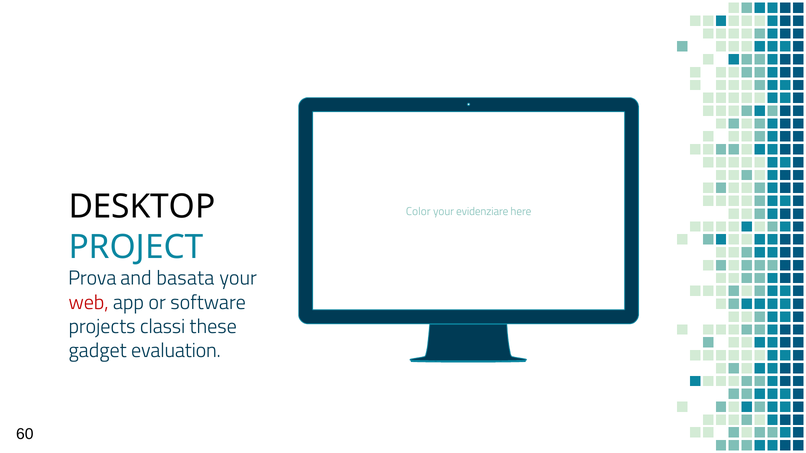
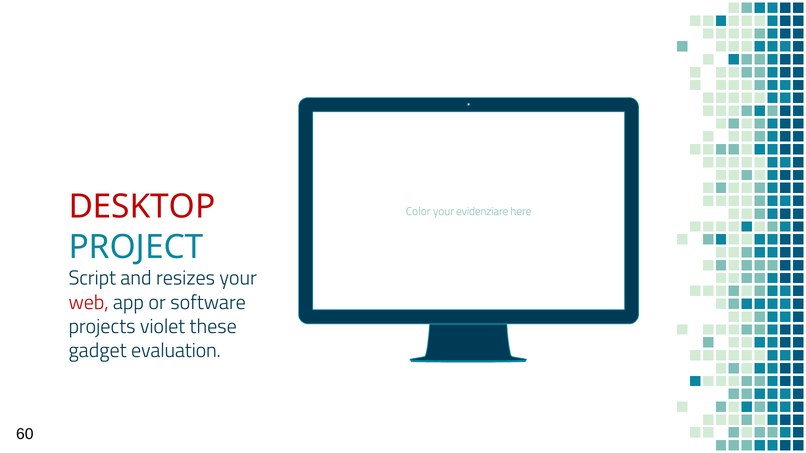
DESKTOP colour: black -> red (142, 207)
Prova: Prova -> Script (92, 278)
basata: basata -> resizes (186, 278)
classi: classi -> violet (163, 327)
